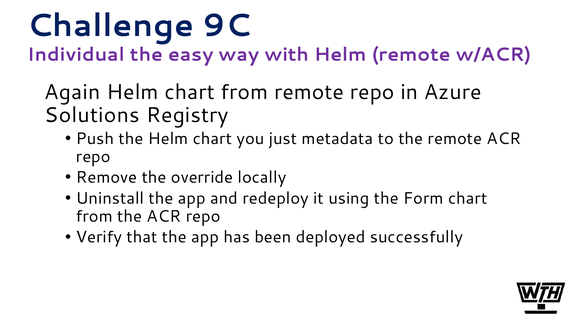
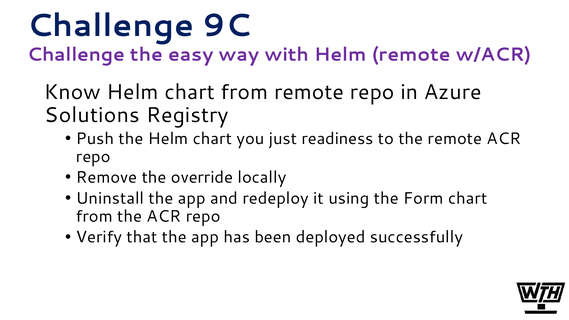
Individual: Individual -> Challenge (76, 54)
Again: Again -> Know (72, 92)
metadata: metadata -> readiness (338, 139)
